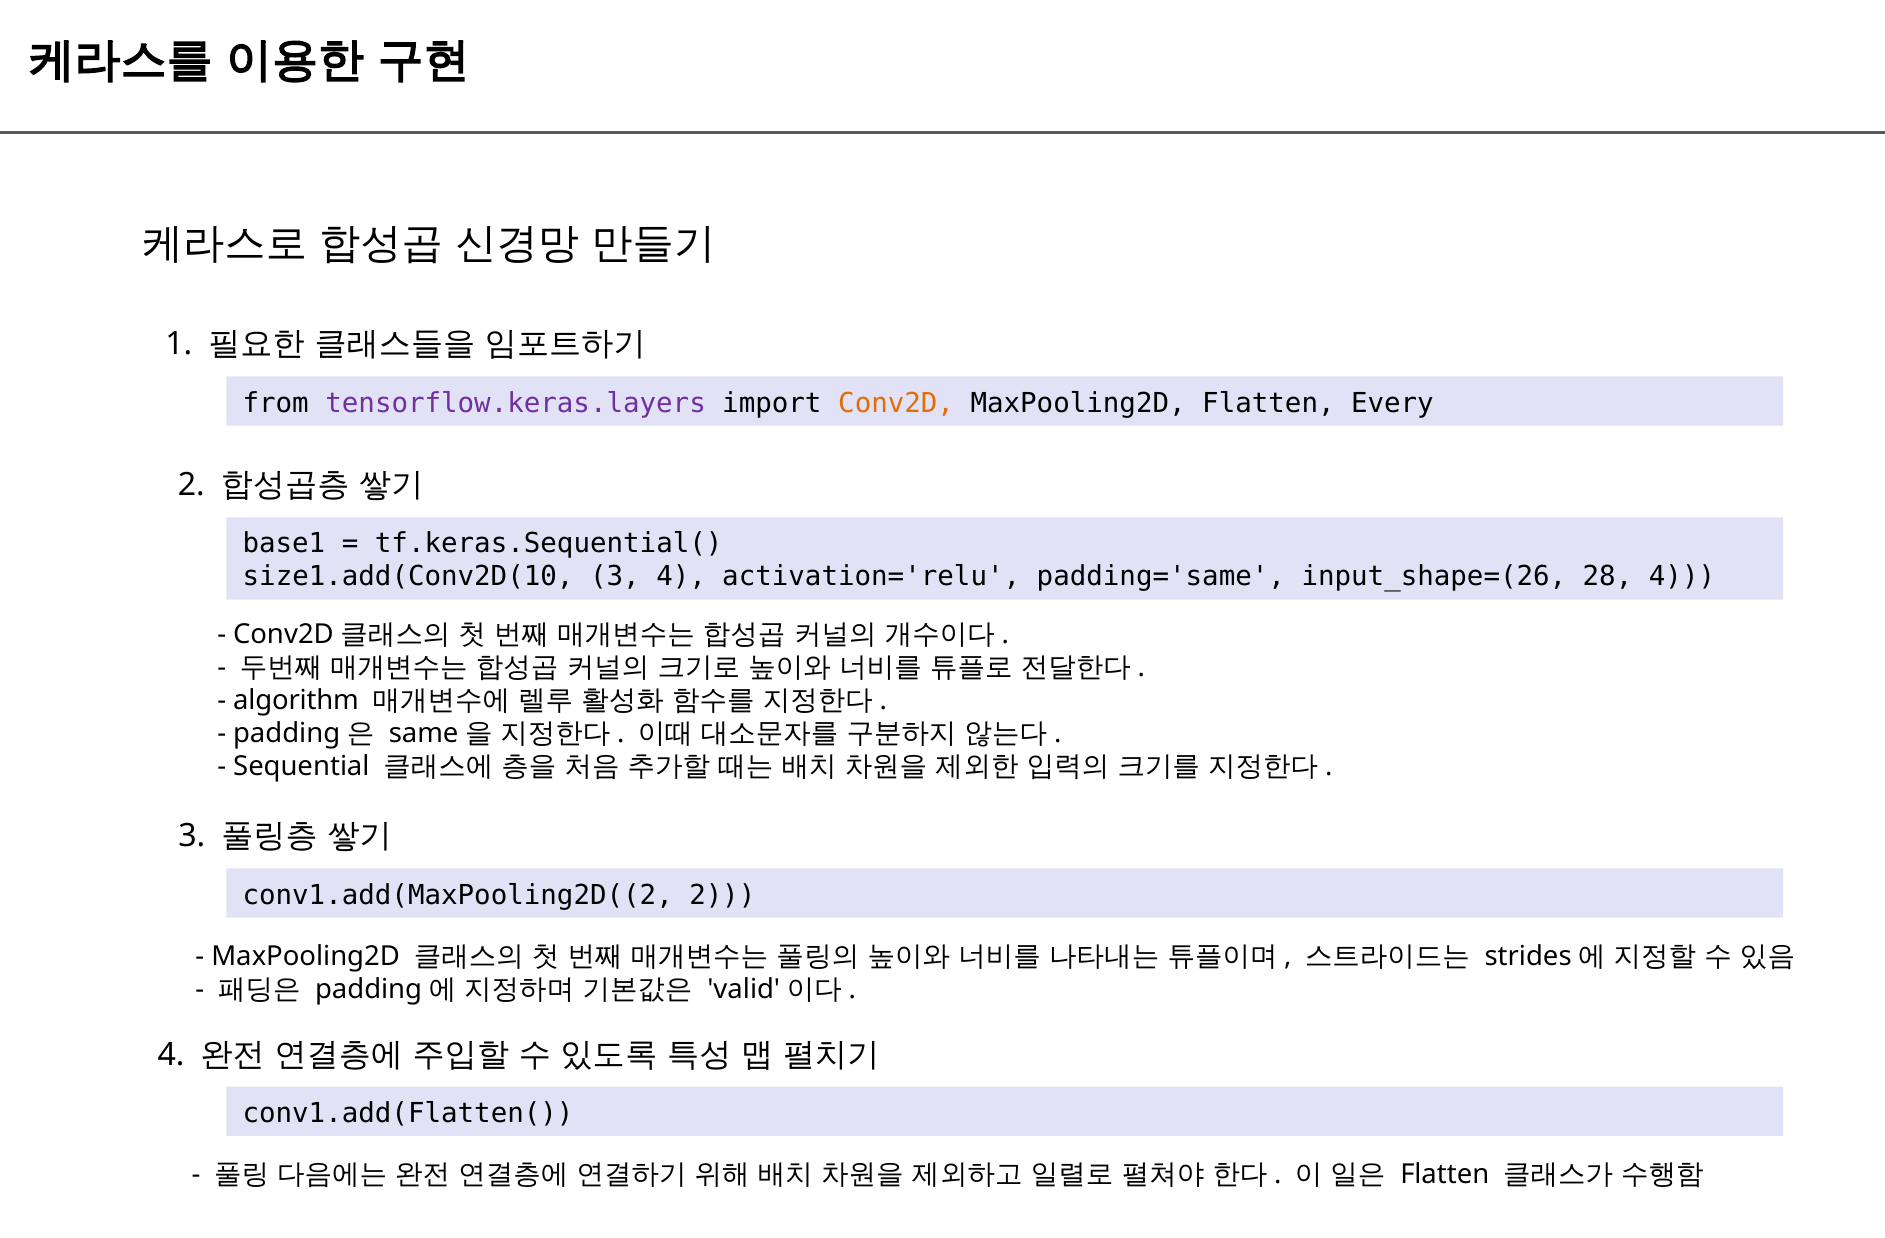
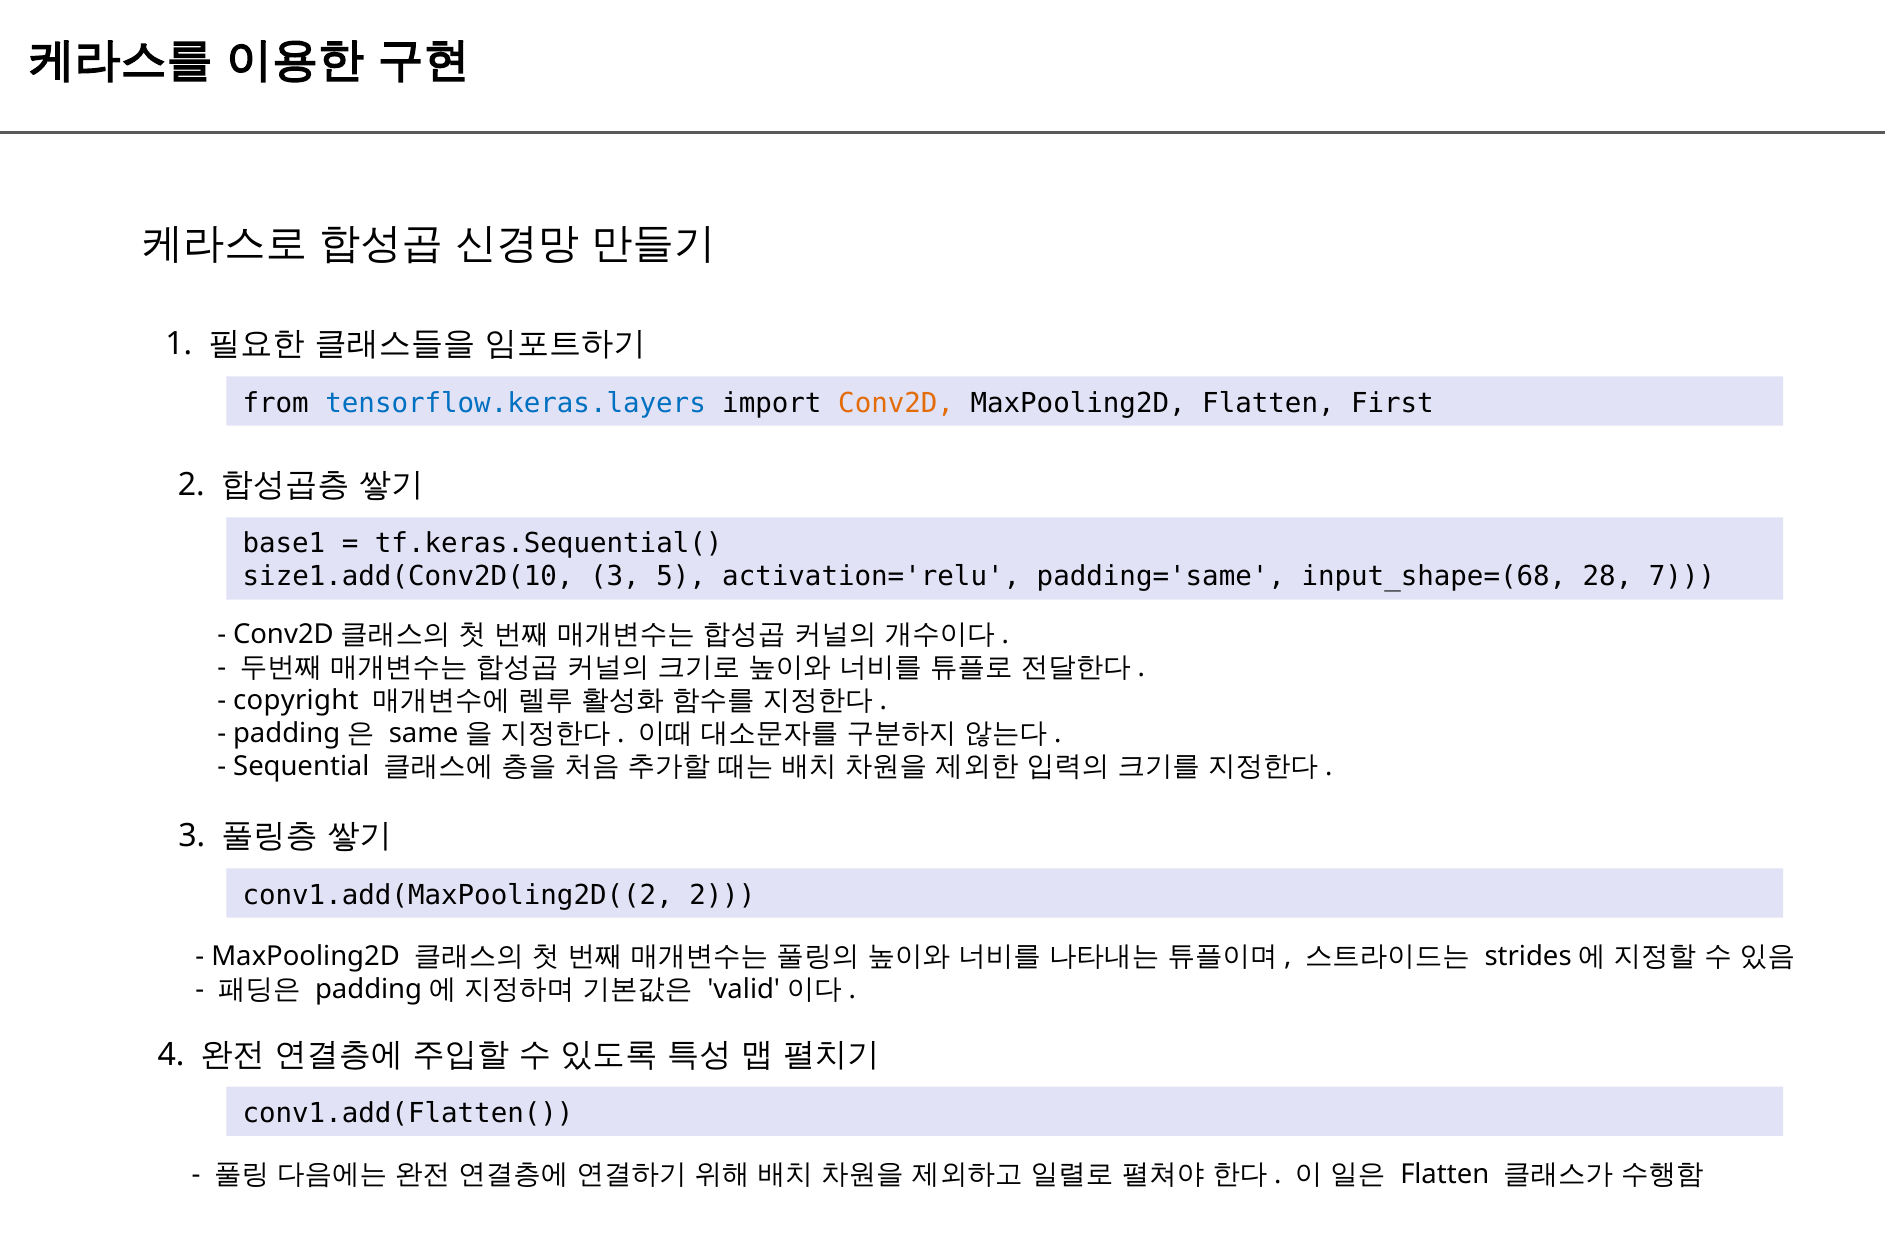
tensorflow.keras.layers colour: purple -> blue (516, 403)
Every: Every -> First (1392, 403)
3 4: 4 -> 5 (681, 577)
input_shape=(26: input_shape=(26 -> input_shape=(68 (1434, 577)
28 4: 4 -> 7 (1682, 577)
algorithm: algorithm -> copyright (296, 701)
